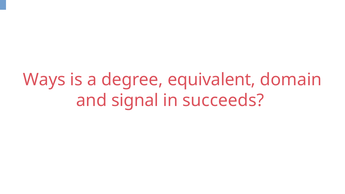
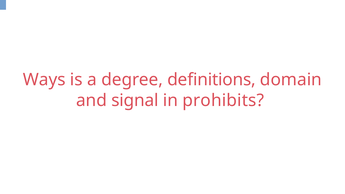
equivalent: equivalent -> definitions (212, 80)
succeeds: succeeds -> prohibits (223, 100)
